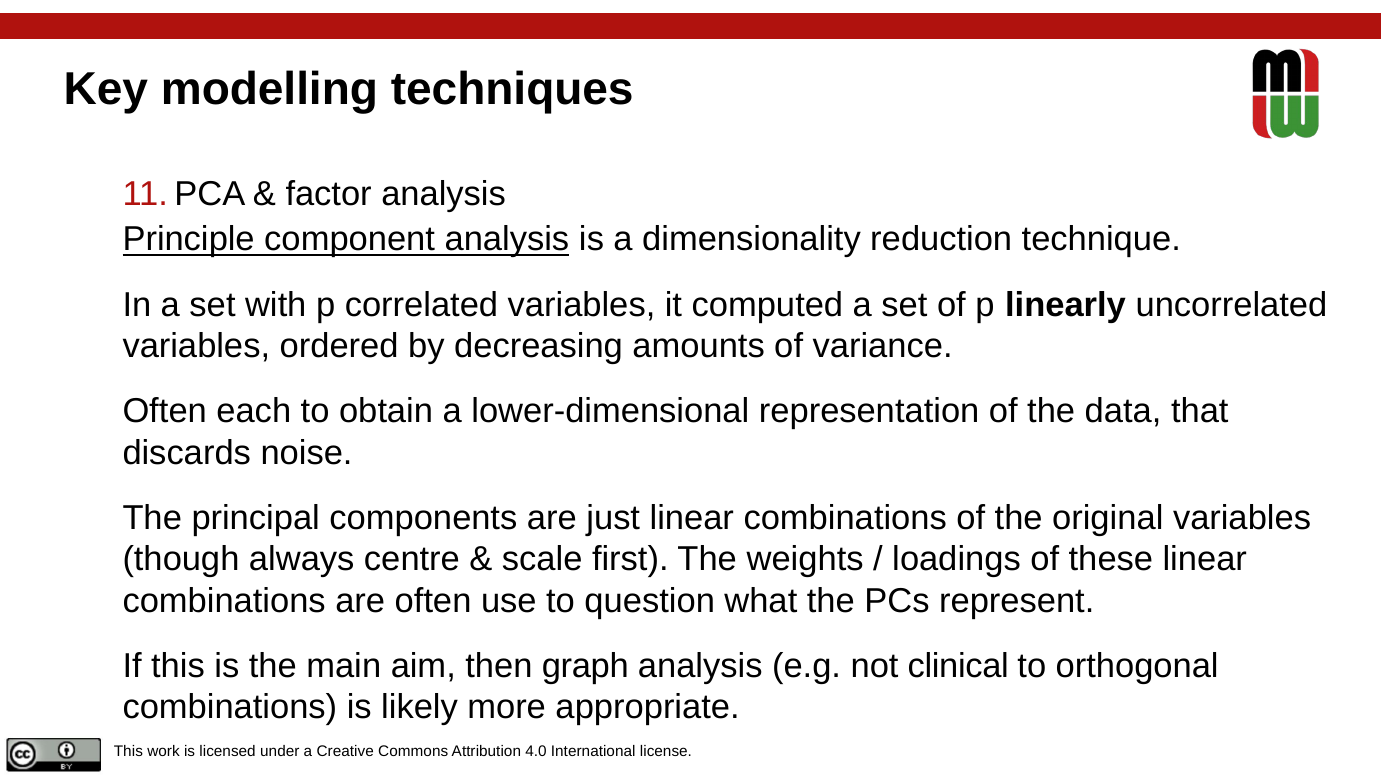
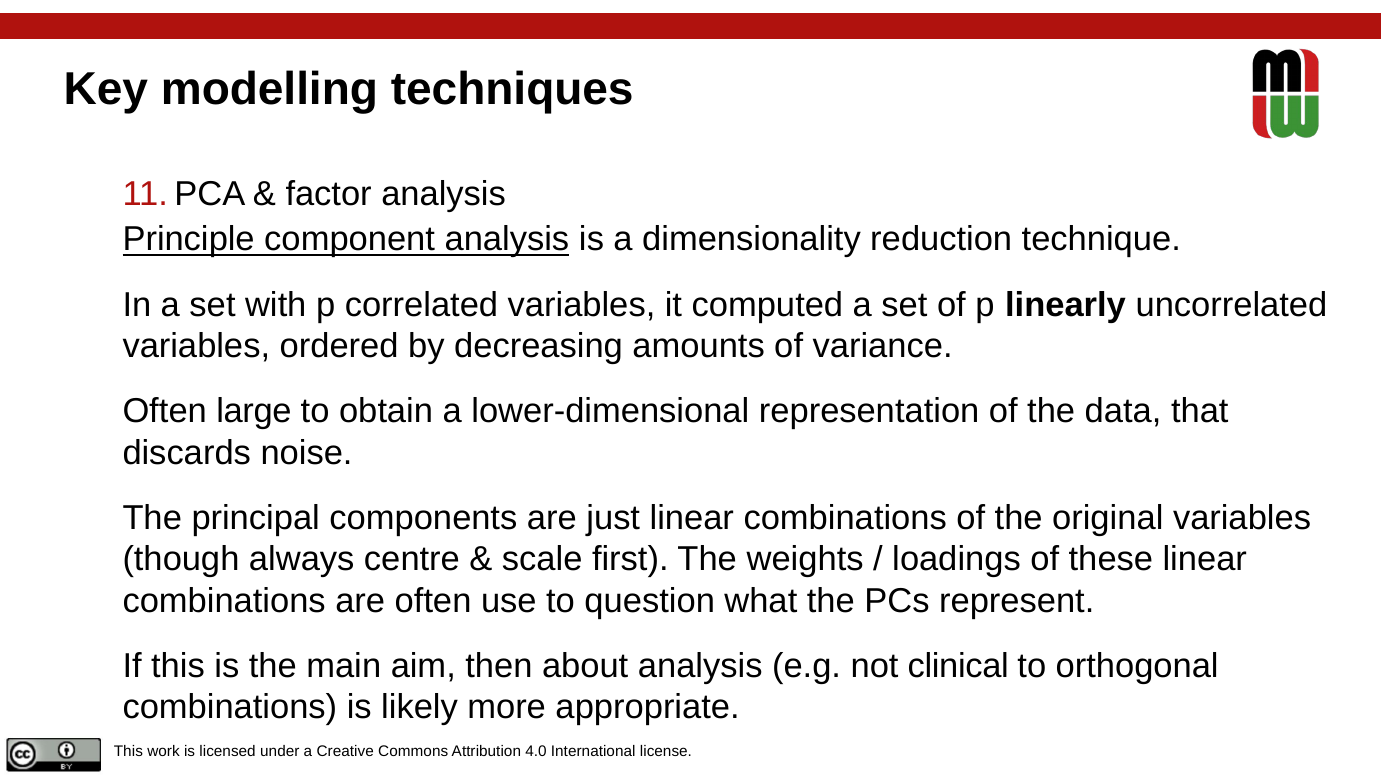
each: each -> large (254, 411)
graph: graph -> about (585, 666)
